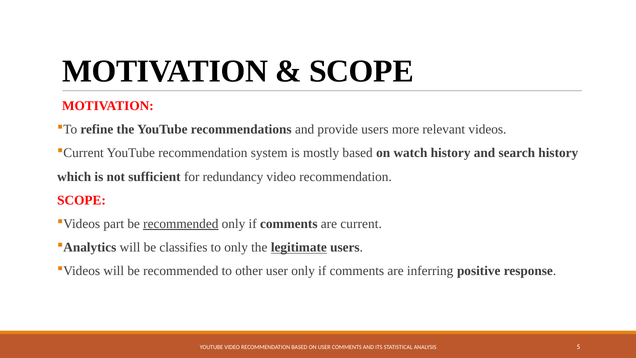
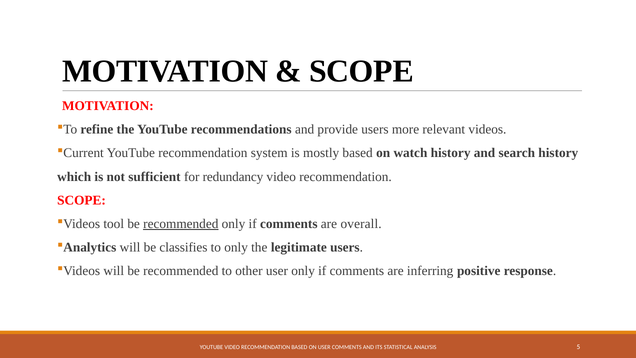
part: part -> tool (114, 224)
current: current -> overall (361, 224)
legitimate underline: present -> none (299, 247)
